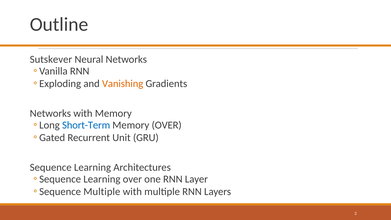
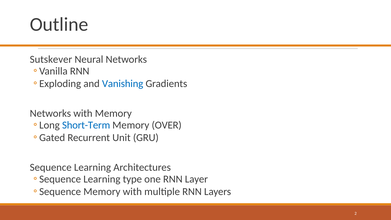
Vanishing colour: orange -> blue (123, 84)
Learning over: over -> type (132, 179)
Multiple: Multiple -> Memory (102, 192)
